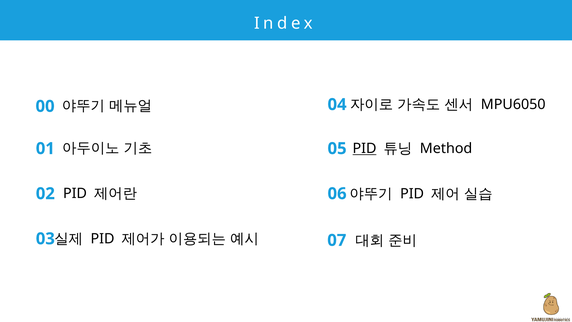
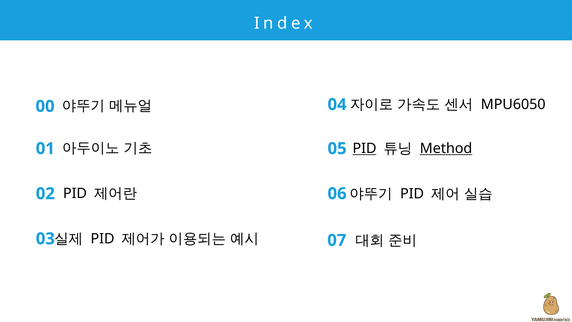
Method underline: none -> present (446, 148)
